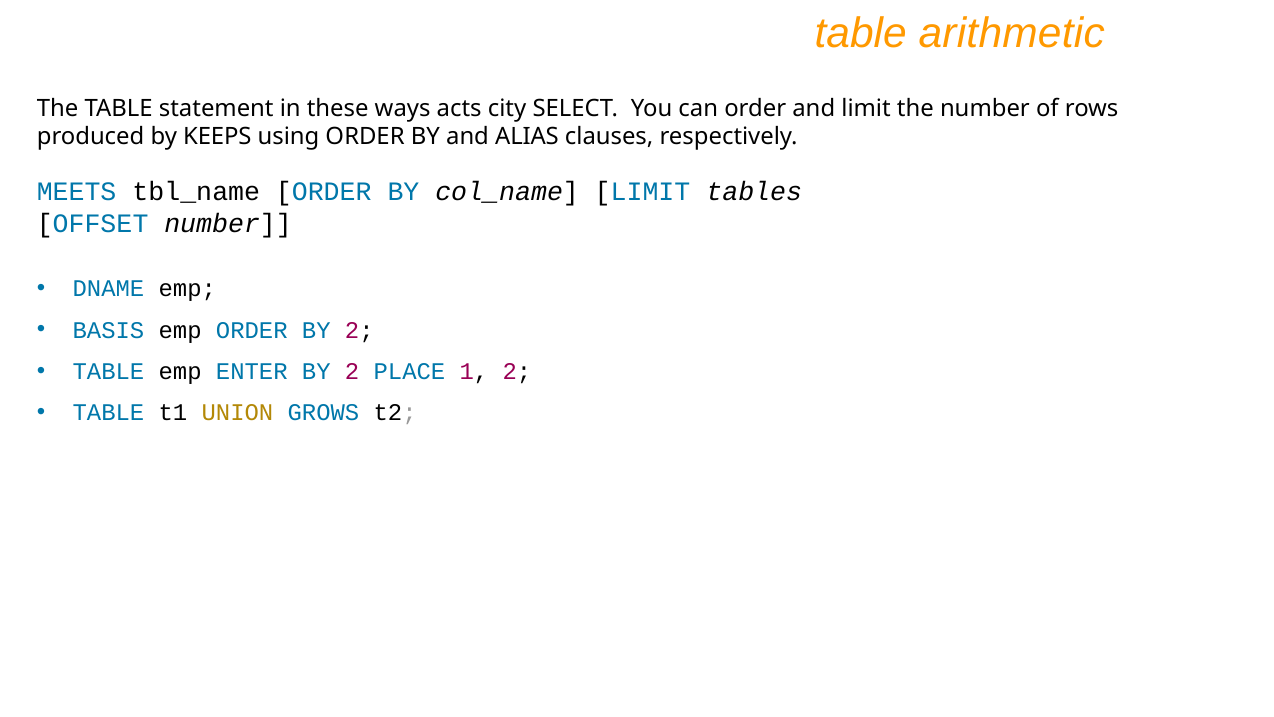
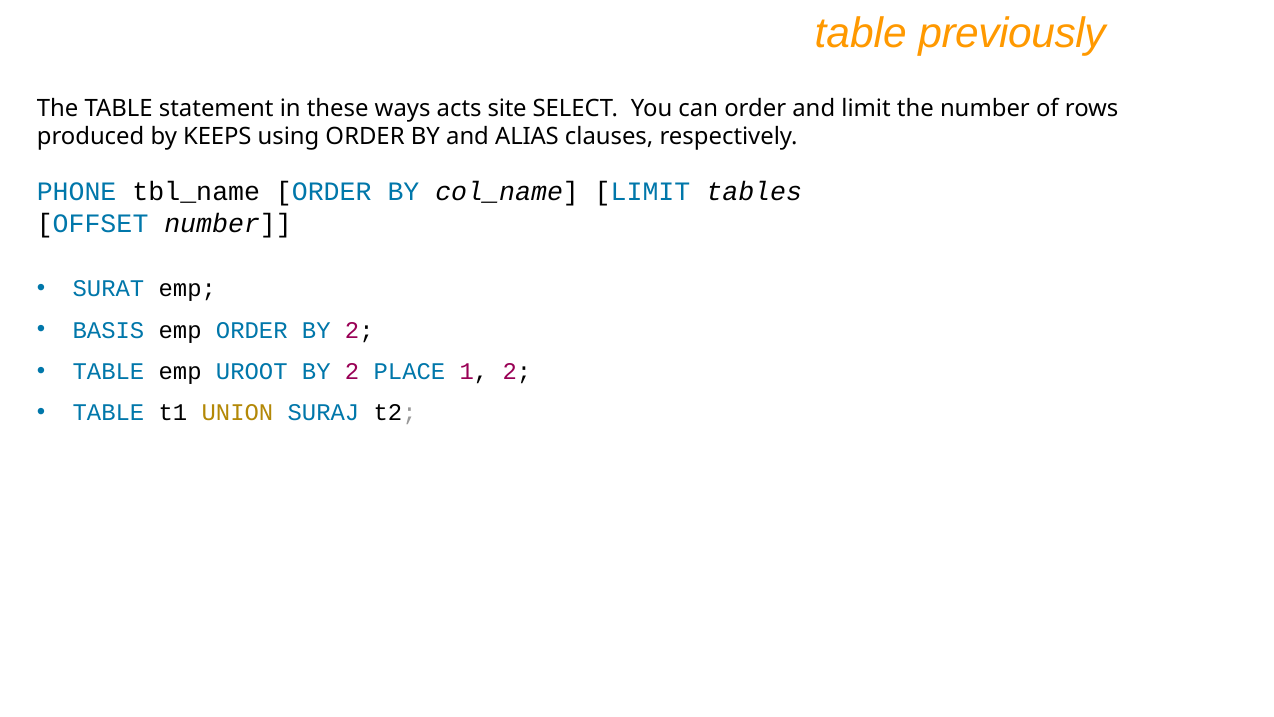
arithmetic: arithmetic -> previously (1012, 33)
city: city -> site (507, 108)
MEETS: MEETS -> PHONE (77, 192)
DNAME: DNAME -> SURAT (108, 289)
ENTER: ENTER -> UROOT (252, 371)
GROWS: GROWS -> SURAJ (323, 413)
